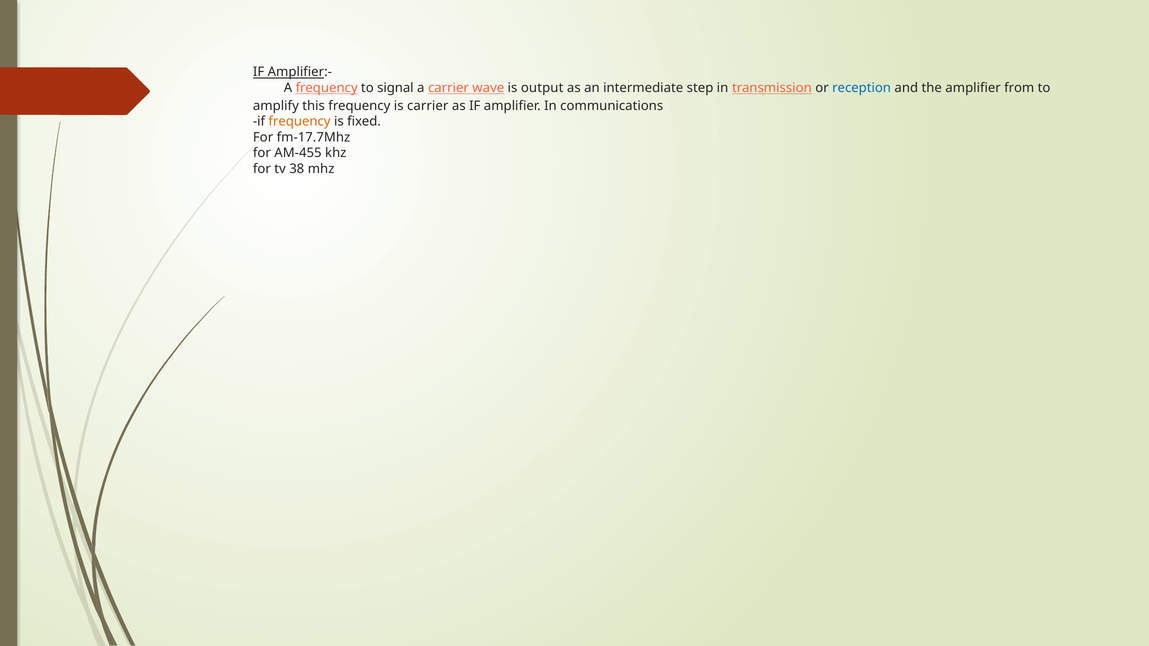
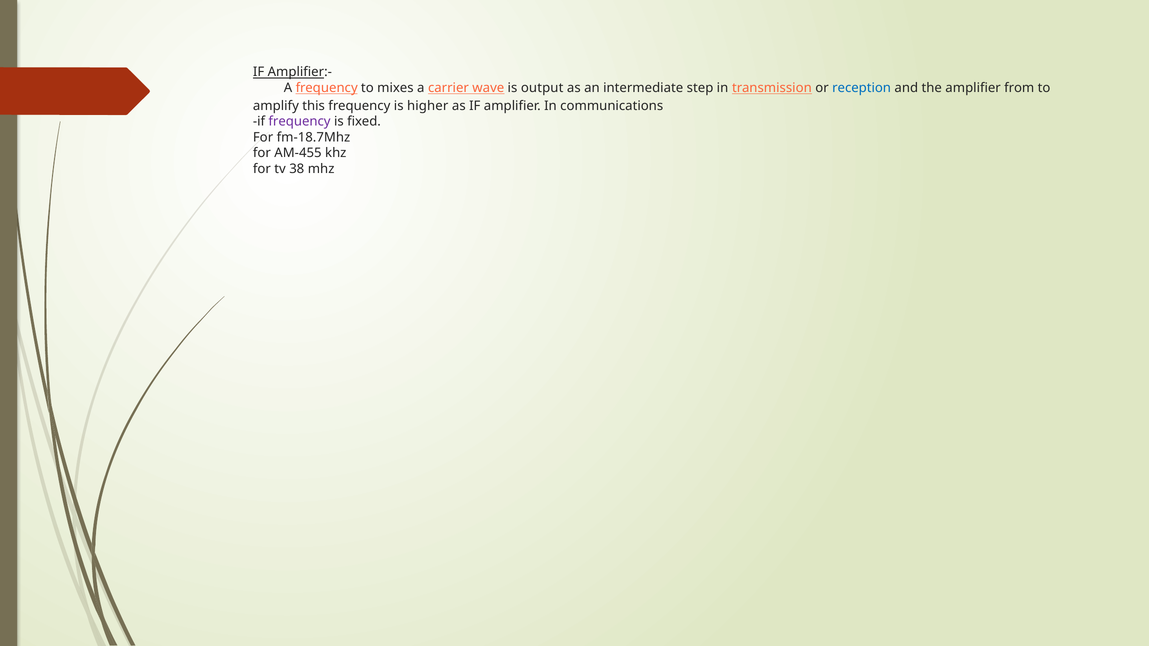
signal: signal -> mixes (395, 88)
is carrier: carrier -> higher (428, 106)
frequency colour: orange -> purple (300, 122)
fm-17.7Mhz: fm-17.7Mhz -> fm-18.7Mhz (313, 137)
